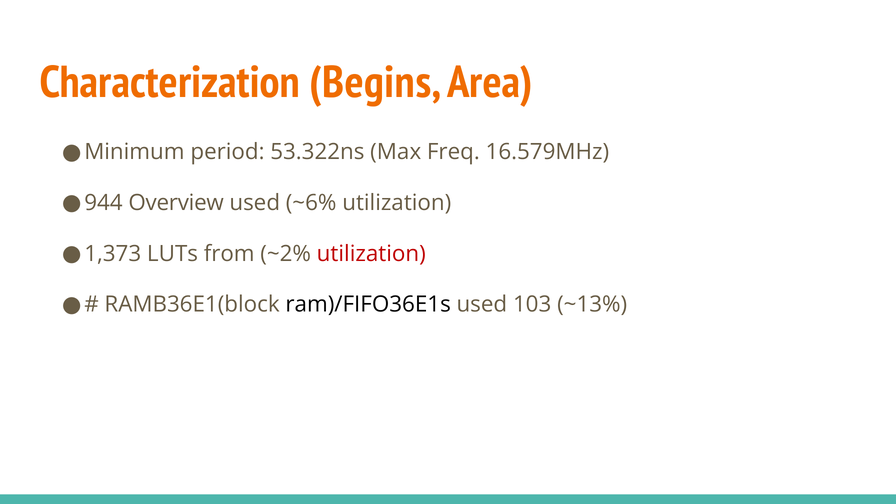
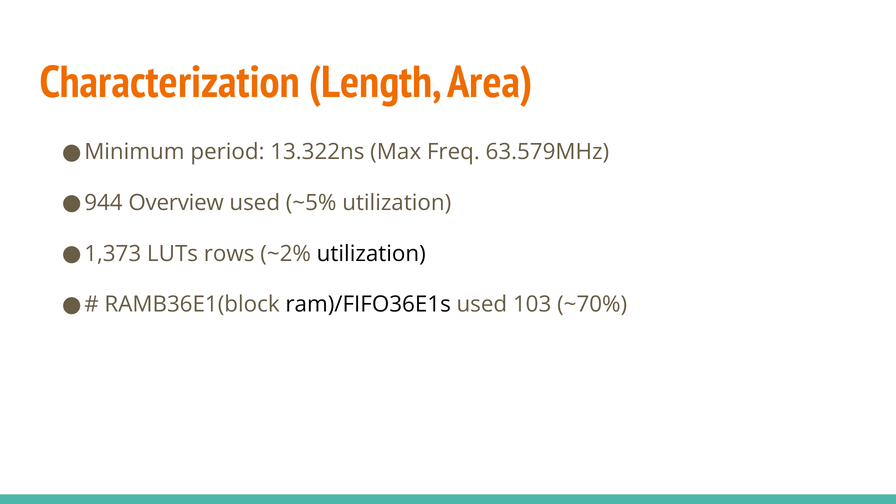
Begins: Begins -> Length (376, 83)
53.322ns: 53.322ns -> 13.322ns (317, 152)
16.579MHz: 16.579MHz -> 63.579MHz (547, 152)
~6%: ~6% -> ~5% (311, 203)
from: from -> rows (229, 254)
utilization colour: red -> black (371, 254)
~13%: ~13% -> ~70% (592, 304)
